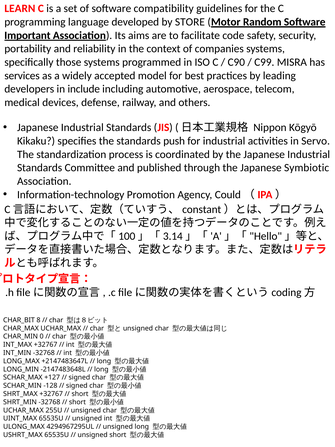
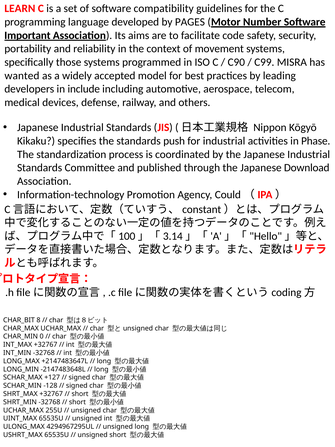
STORE: STORE -> PAGES (190, 22)
Random: Random -> Number (262, 22)
companies: companies -> movement (219, 49)
services: services -> wanted (22, 76)
Servo: Servo -> Phase (316, 141)
Symbiotic: Symbiotic -> Download (307, 168)
